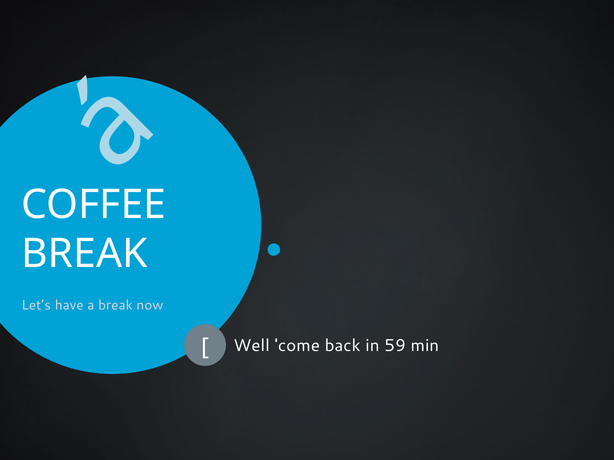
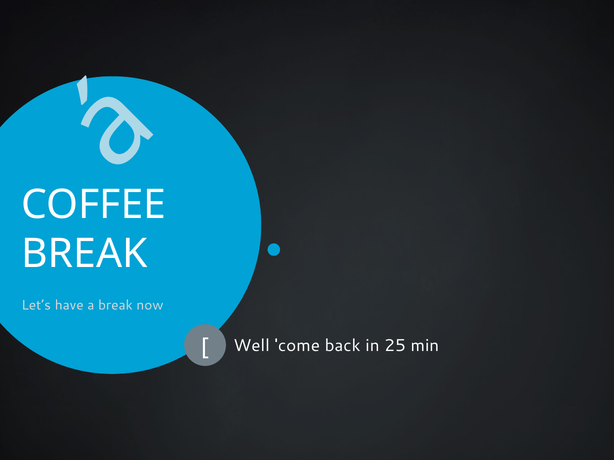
59: 59 -> 25 (395, 346)
